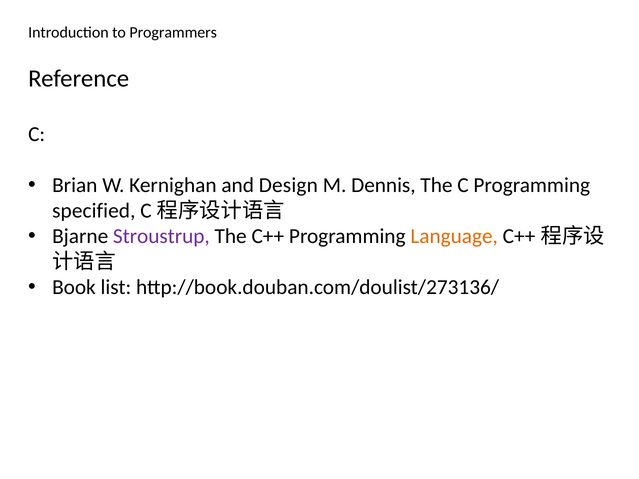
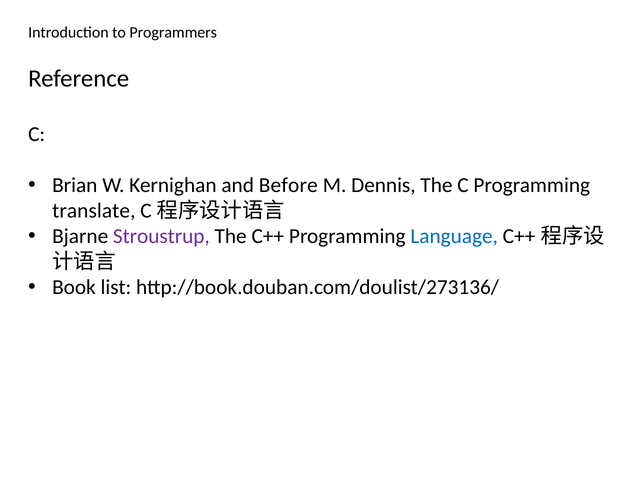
Design: Design -> Before (288, 185)
specified: specified -> translate (94, 211)
Language colour: orange -> blue (454, 236)
